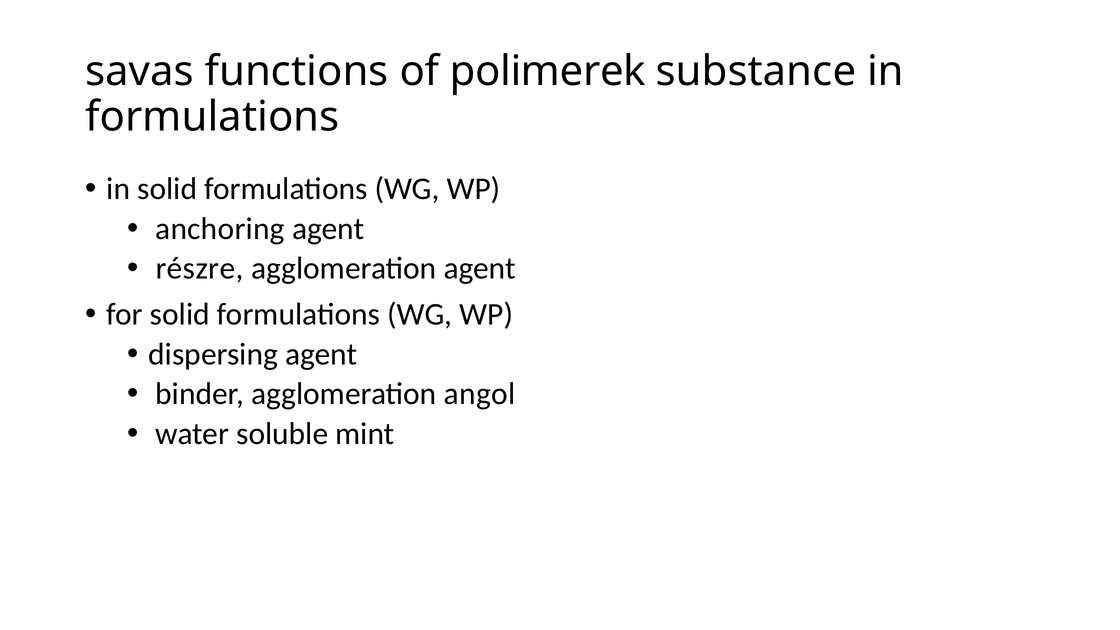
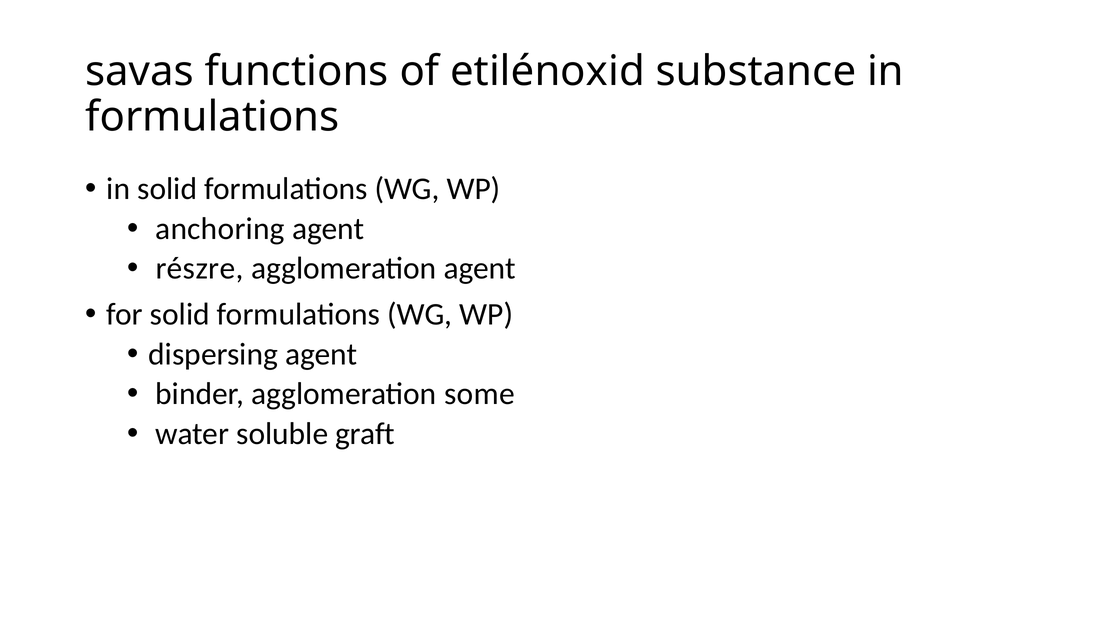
polimerek: polimerek -> etilénoxid (548, 71)
angol: angol -> some (480, 394)
mint: mint -> graft (365, 434)
